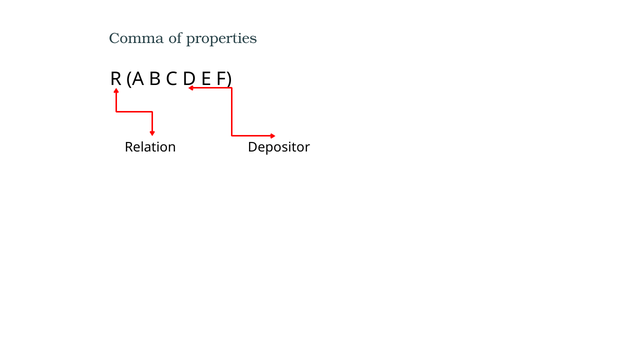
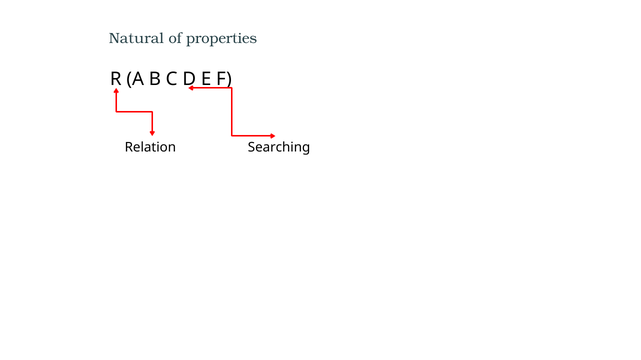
Comma: Comma -> Natural (136, 39)
Depositor: Depositor -> Searching (279, 148)
